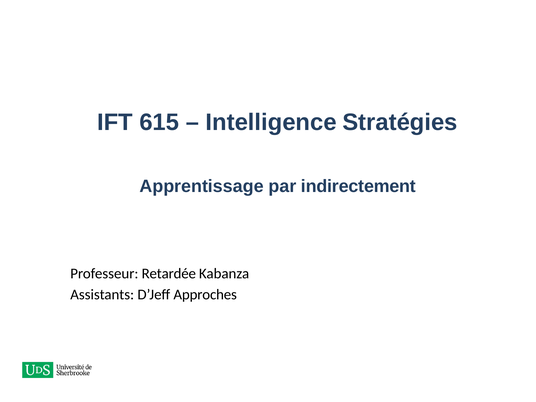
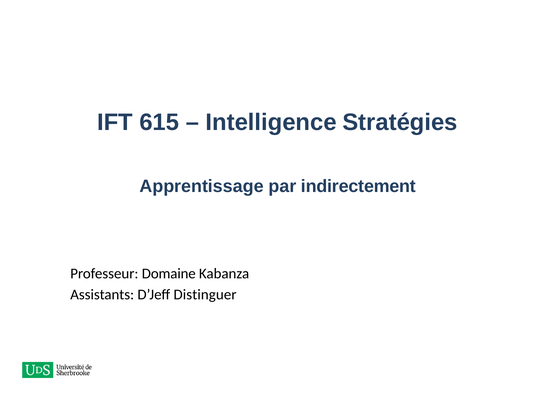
Retardée: Retardée -> Domaine (169, 274)
Approches: Approches -> Distinguer (205, 295)
